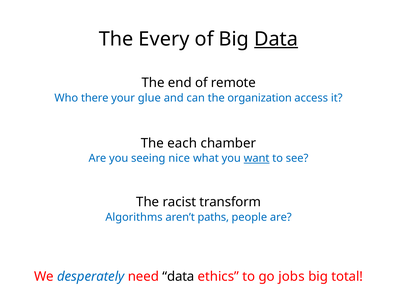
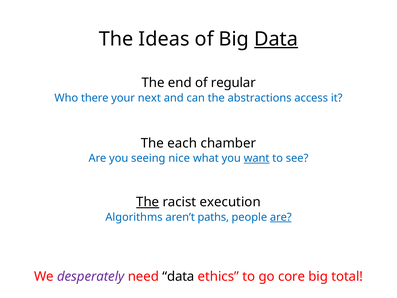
Every: Every -> Ideas (164, 39)
remote: remote -> regular (233, 83)
glue: glue -> next (149, 98)
organization: organization -> abstractions (260, 98)
The underline: none -> present (148, 202)
transform: transform -> execution (230, 202)
are underline: none -> present (281, 217)
desperately colour: blue -> purple (91, 276)
jobs: jobs -> core (292, 276)
